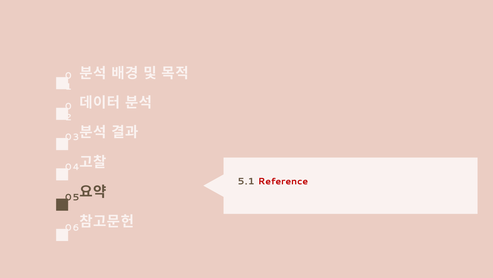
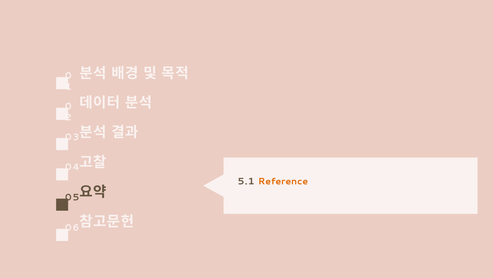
Reference colour: red -> orange (283, 181)
